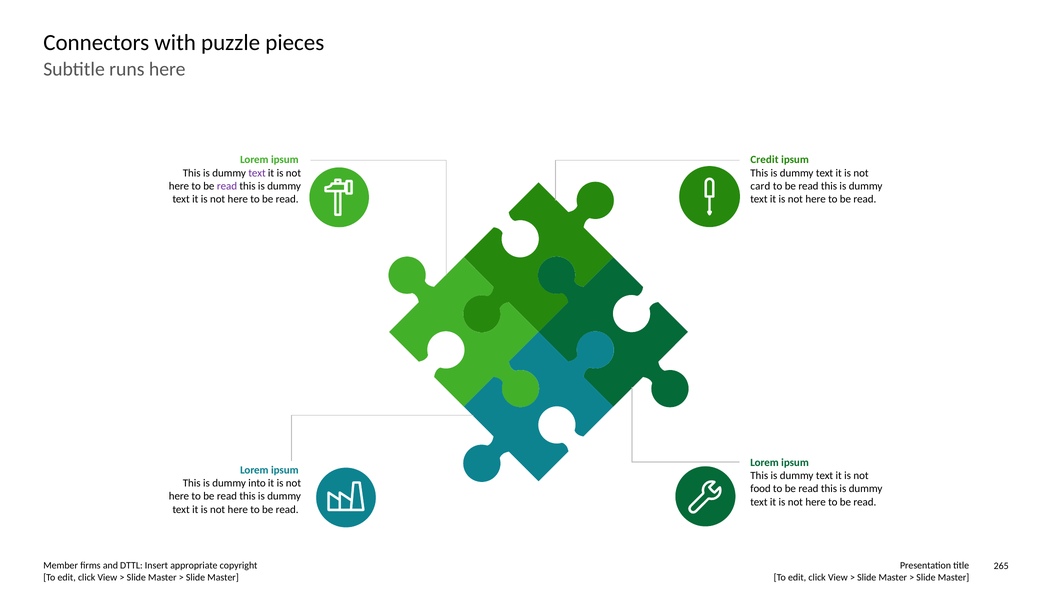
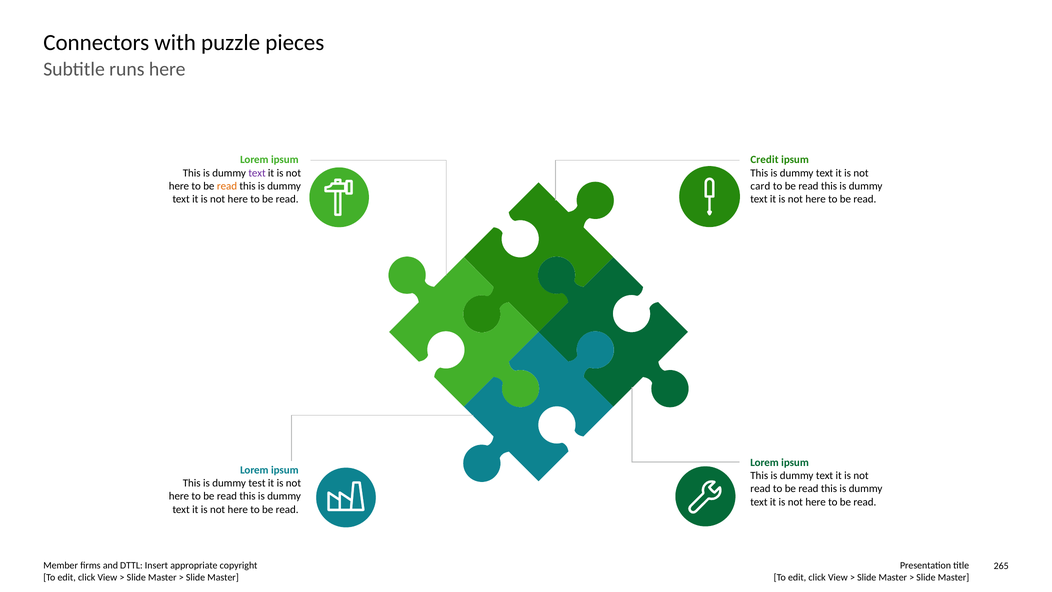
read colour: purple -> orange (227, 186)
into: into -> test (257, 483)
food: food -> read (760, 489)
